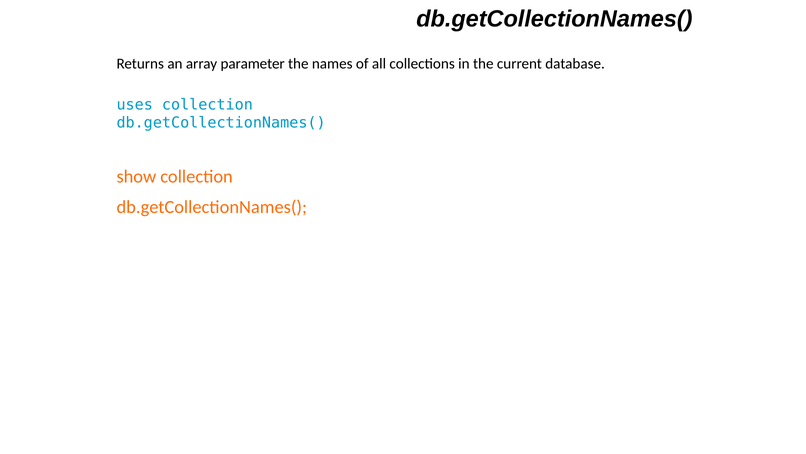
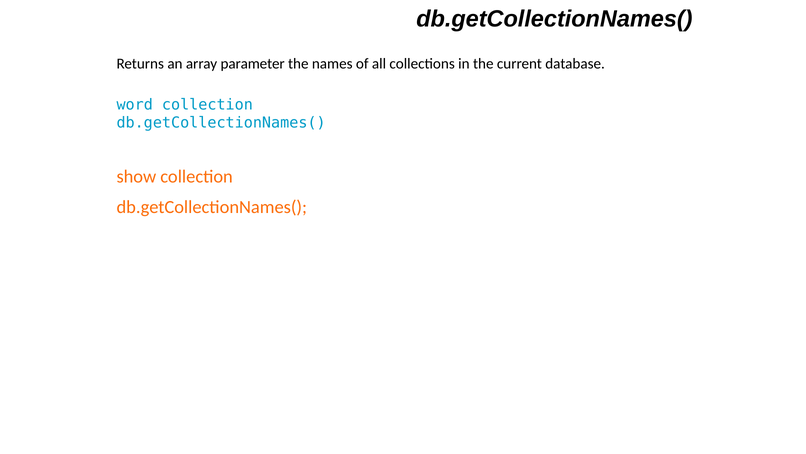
uses: uses -> word (135, 105)
